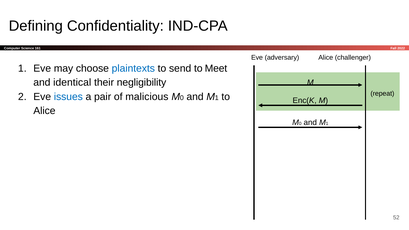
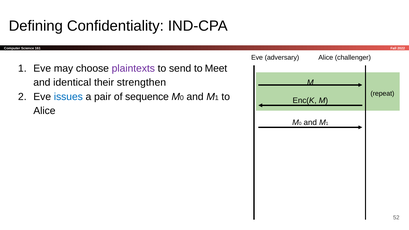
plaintexts colour: blue -> purple (133, 69)
negligibility: negligibility -> strengthen (141, 83)
malicious: malicious -> sequence (147, 97)
